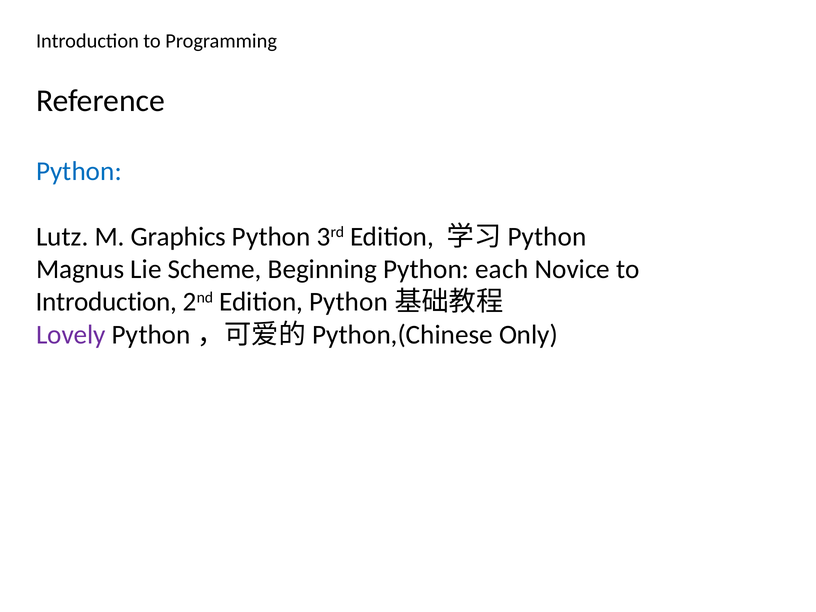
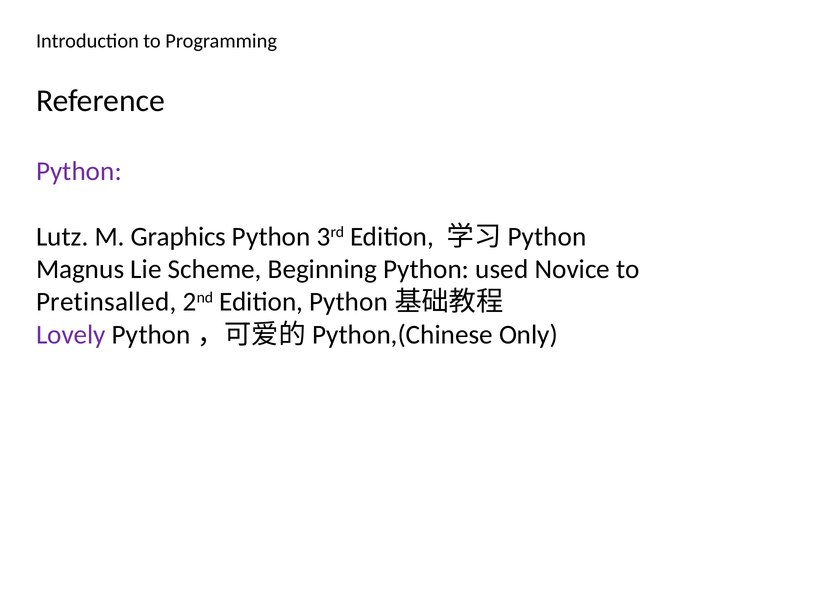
Python colour: blue -> purple (79, 171)
each: each -> used (502, 269)
Introduction: Introduction -> Pretinsalled (106, 302)
